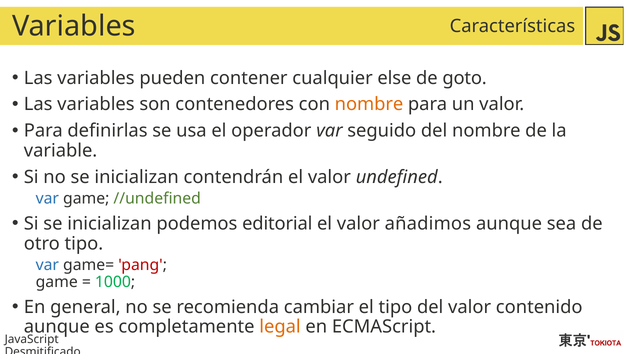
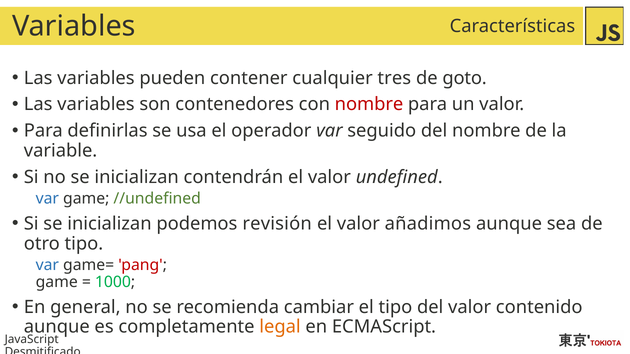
else: else -> tres (394, 78)
nombre colour: orange -> red (369, 105)
editorial: editorial -> revisión (277, 224)
